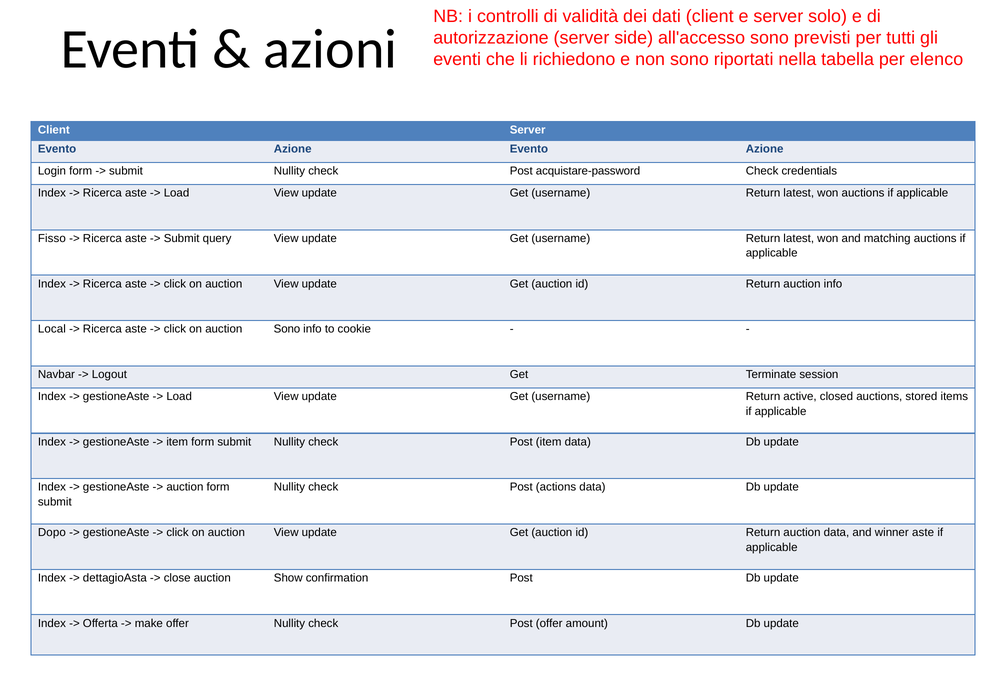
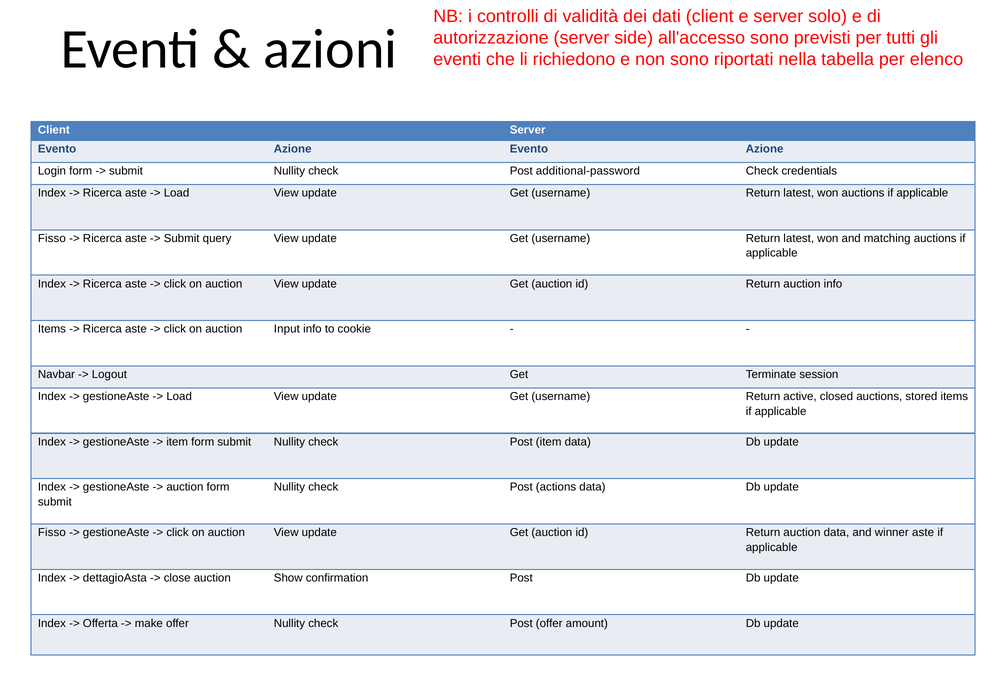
acquistare-password: acquistare-password -> additional-password (588, 171)
Local: Local -> Items (52, 329)
auction Sono: Sono -> Input (287, 329)
Dopo: Dopo -> Fisso (52, 533)
